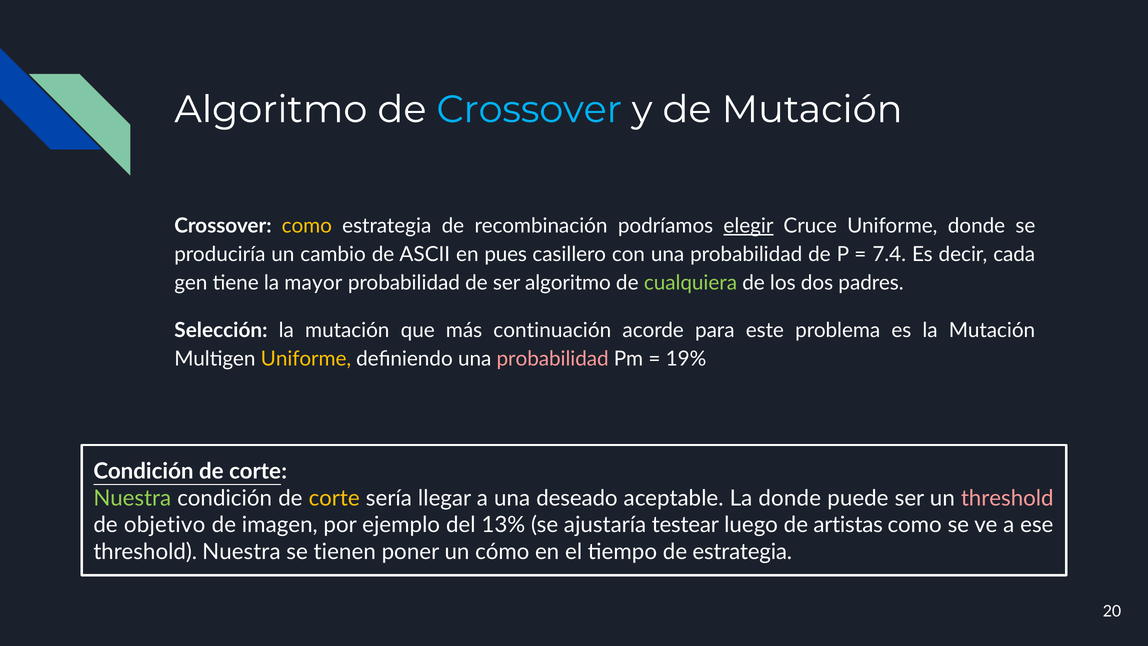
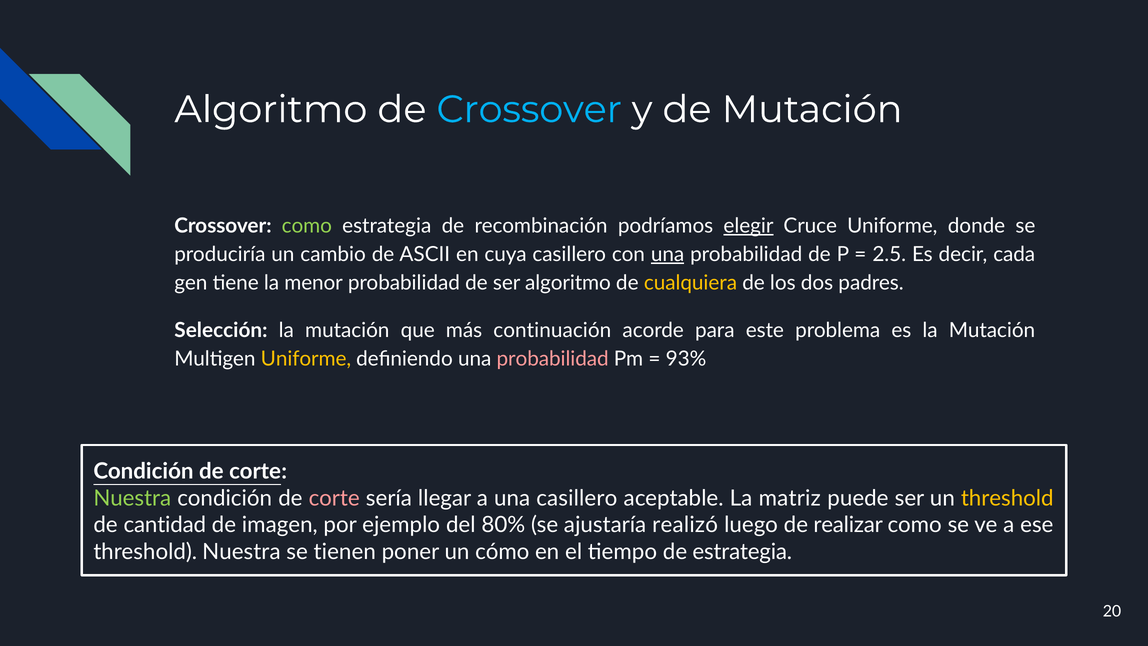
como colour: yellow -> light green (307, 226)
pues: pues -> cuya (506, 254)
una underline: none -> present (668, 254)
7.4: 7.4 -> 2.5 (889, 254)
mayor: mayor -> menor (314, 283)
cualquiera colour: light green -> yellow (691, 283)
19%: 19% -> 93% (686, 359)
corte colour: yellow -> pink (334, 498)
una deseado: deseado -> casillero (577, 498)
La donde: donde -> matriz (790, 498)
threshold colour: pink -> yellow (1007, 498)
objetivo: objetivo -> cantidad (165, 525)
13%: 13% -> 80% (503, 525)
testear: testear -> realizó (685, 525)
artistas: artistas -> realizar (848, 525)
